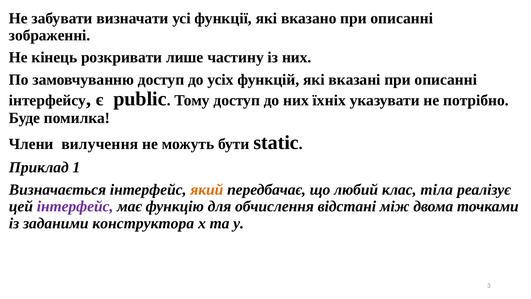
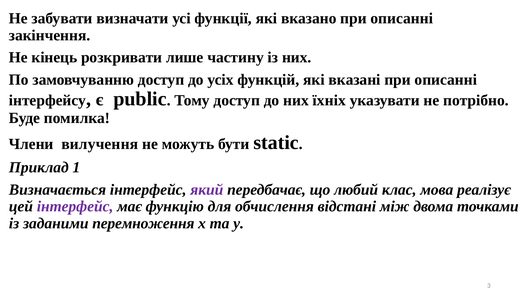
зображенні: зображенні -> закінчення (50, 35)
який colour: orange -> purple (207, 190)
тіла: тіла -> мова (437, 190)
конструктора: конструктора -> перемноження (143, 223)
